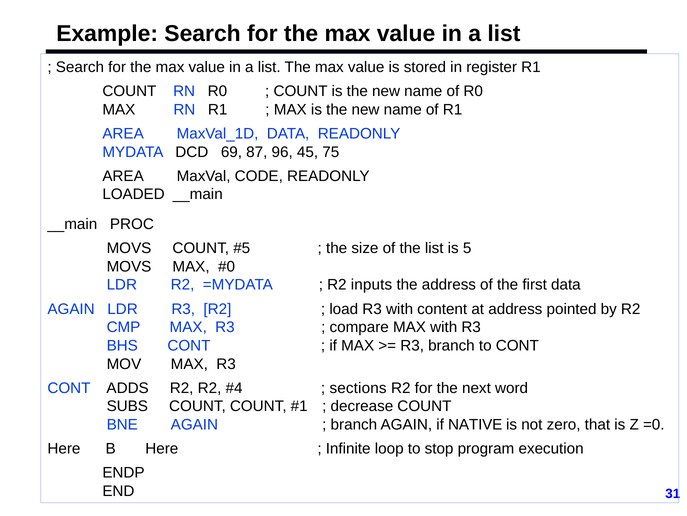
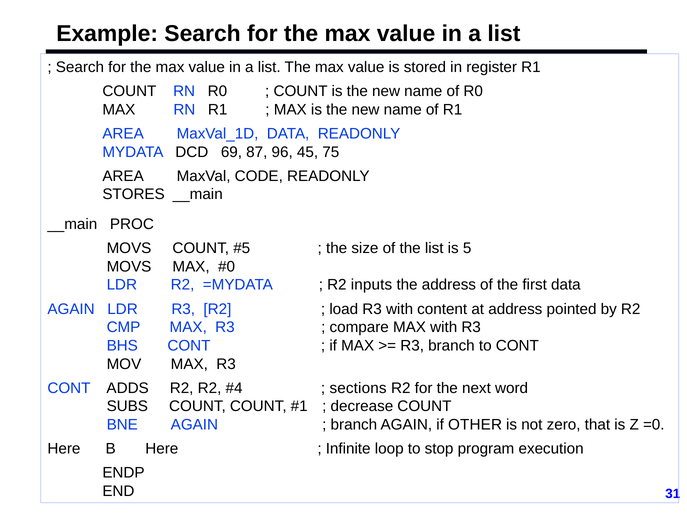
LOADED: LOADED -> STORES (134, 194)
NATIVE: NATIVE -> OTHER (475, 424)
